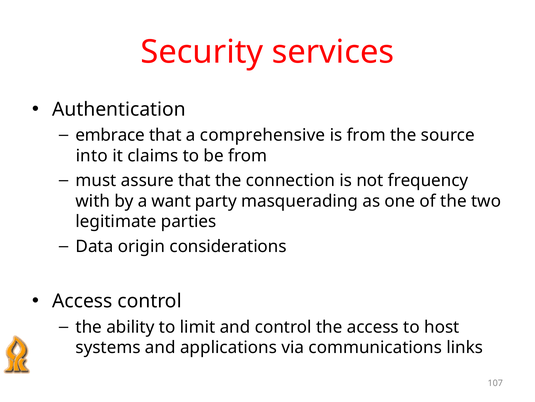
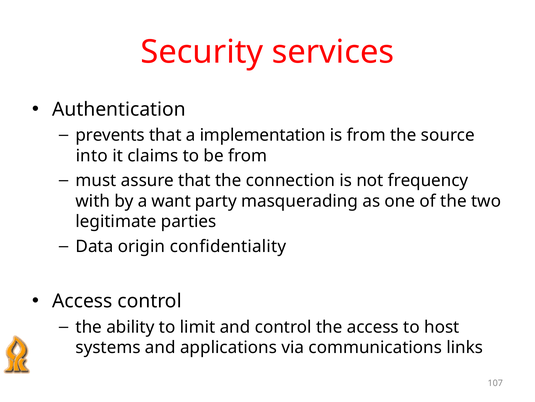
embrace: embrace -> prevents (110, 135)
comprehensive: comprehensive -> implementation (263, 135)
considerations: considerations -> confidentiality (228, 246)
